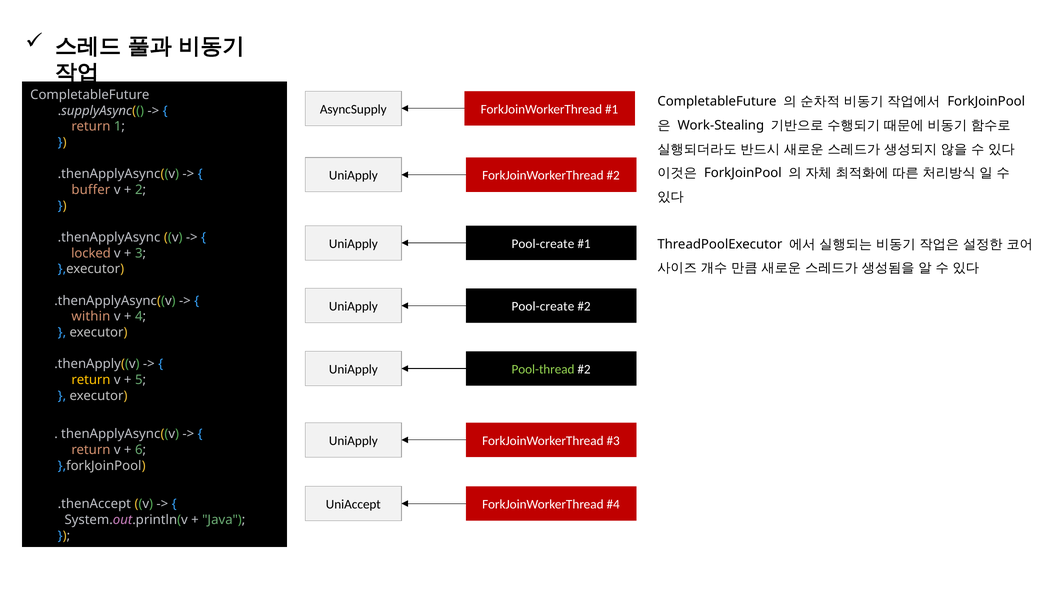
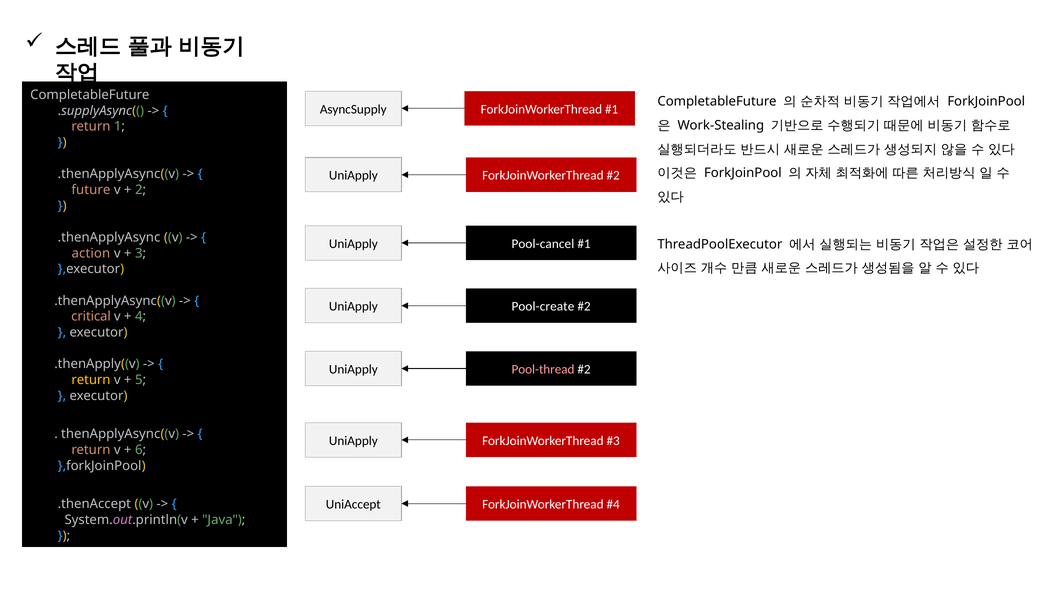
buffer: buffer -> future (91, 190)
Pool-create: Pool-create -> Pool-cancel (543, 244)
locked: locked -> action (91, 253)
within: within -> critical (91, 317)
Pool-thread colour: light green -> pink (543, 369)
